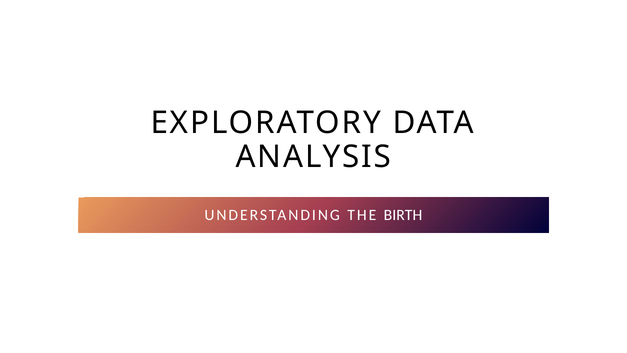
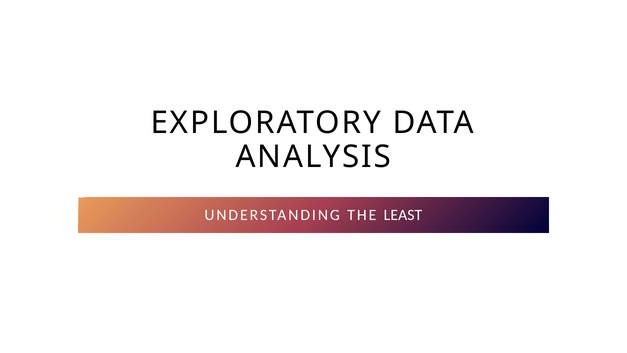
BIRTH: BIRTH -> LEAST (403, 215)
